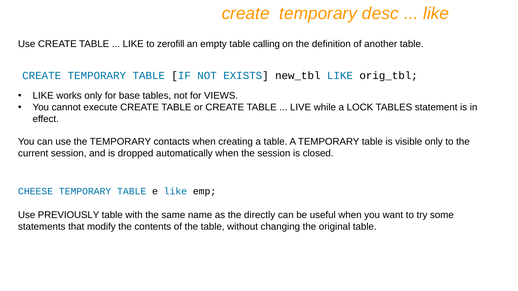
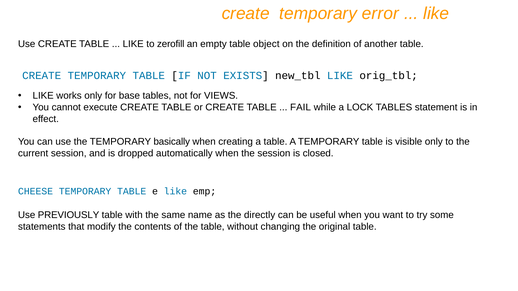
desc: desc -> error (380, 13)
calling: calling -> object (266, 44)
LIVE: LIVE -> FAIL (301, 107)
contacts: contacts -> basically (172, 142)
